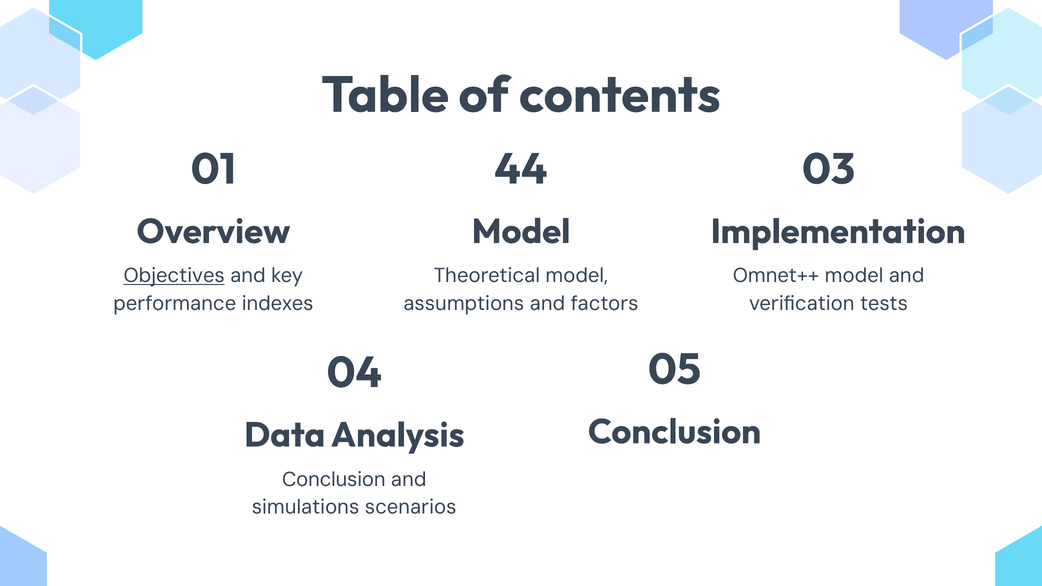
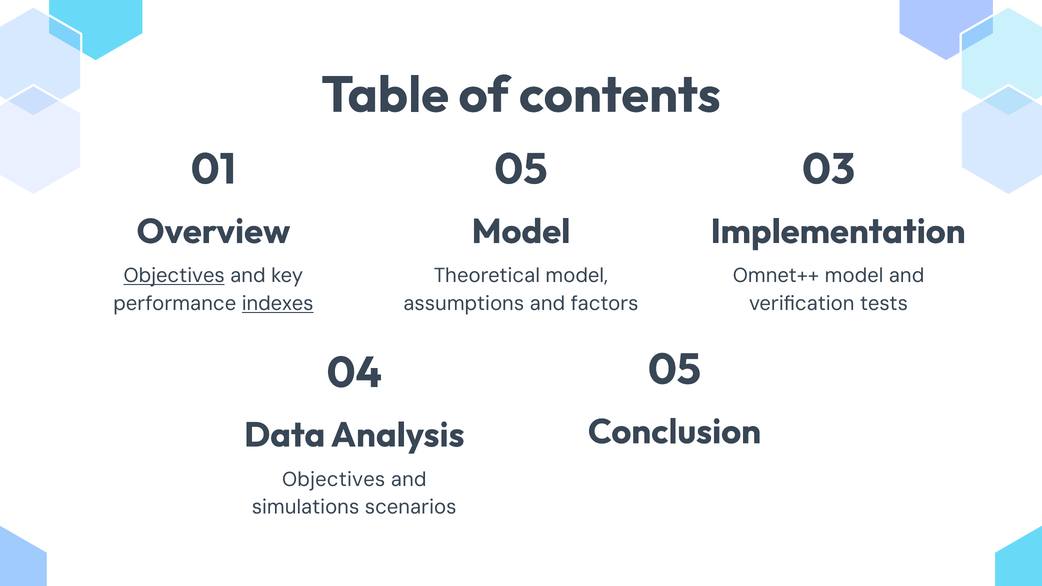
01 44: 44 -> 05 (521, 169)
indexes underline: none -> present (278, 304)
Conclusion: Conclusion -> Objectives (334, 479)
